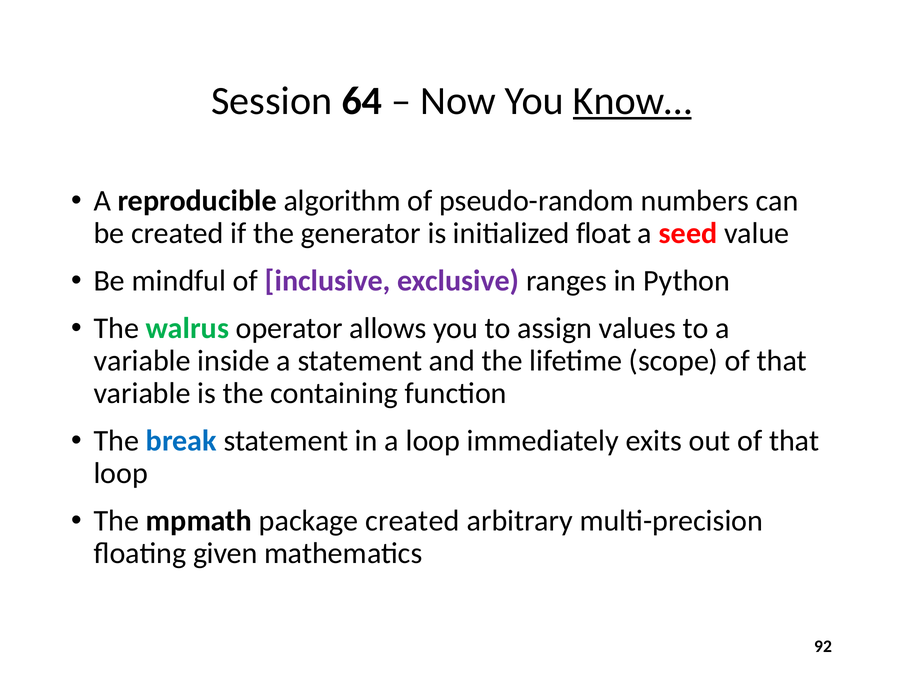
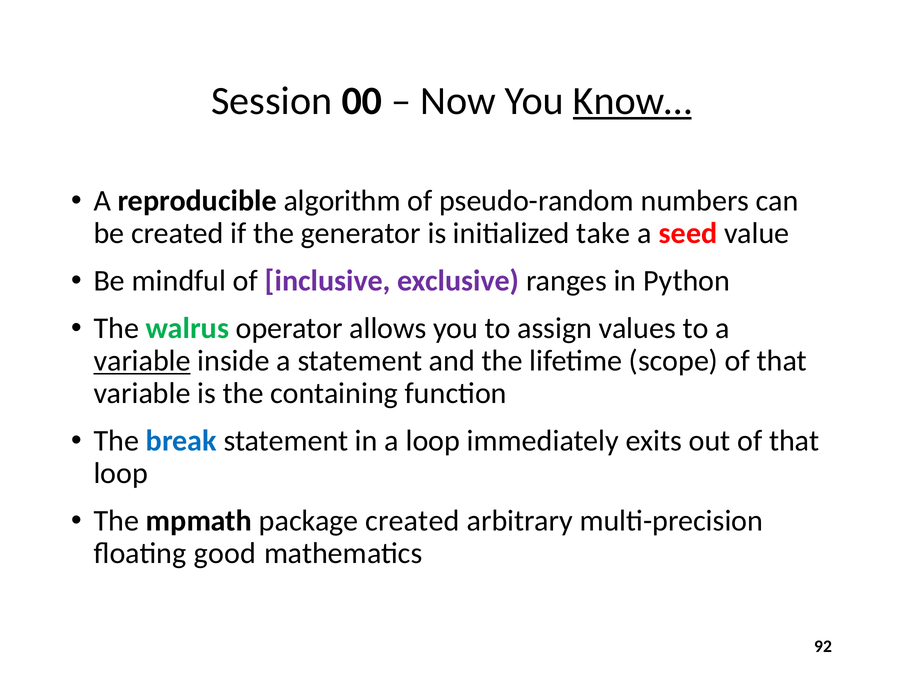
64: 64 -> 00 (362, 101)
float: float -> take (603, 233)
variable underline: none -> present (142, 361)
given: given -> good (225, 553)
